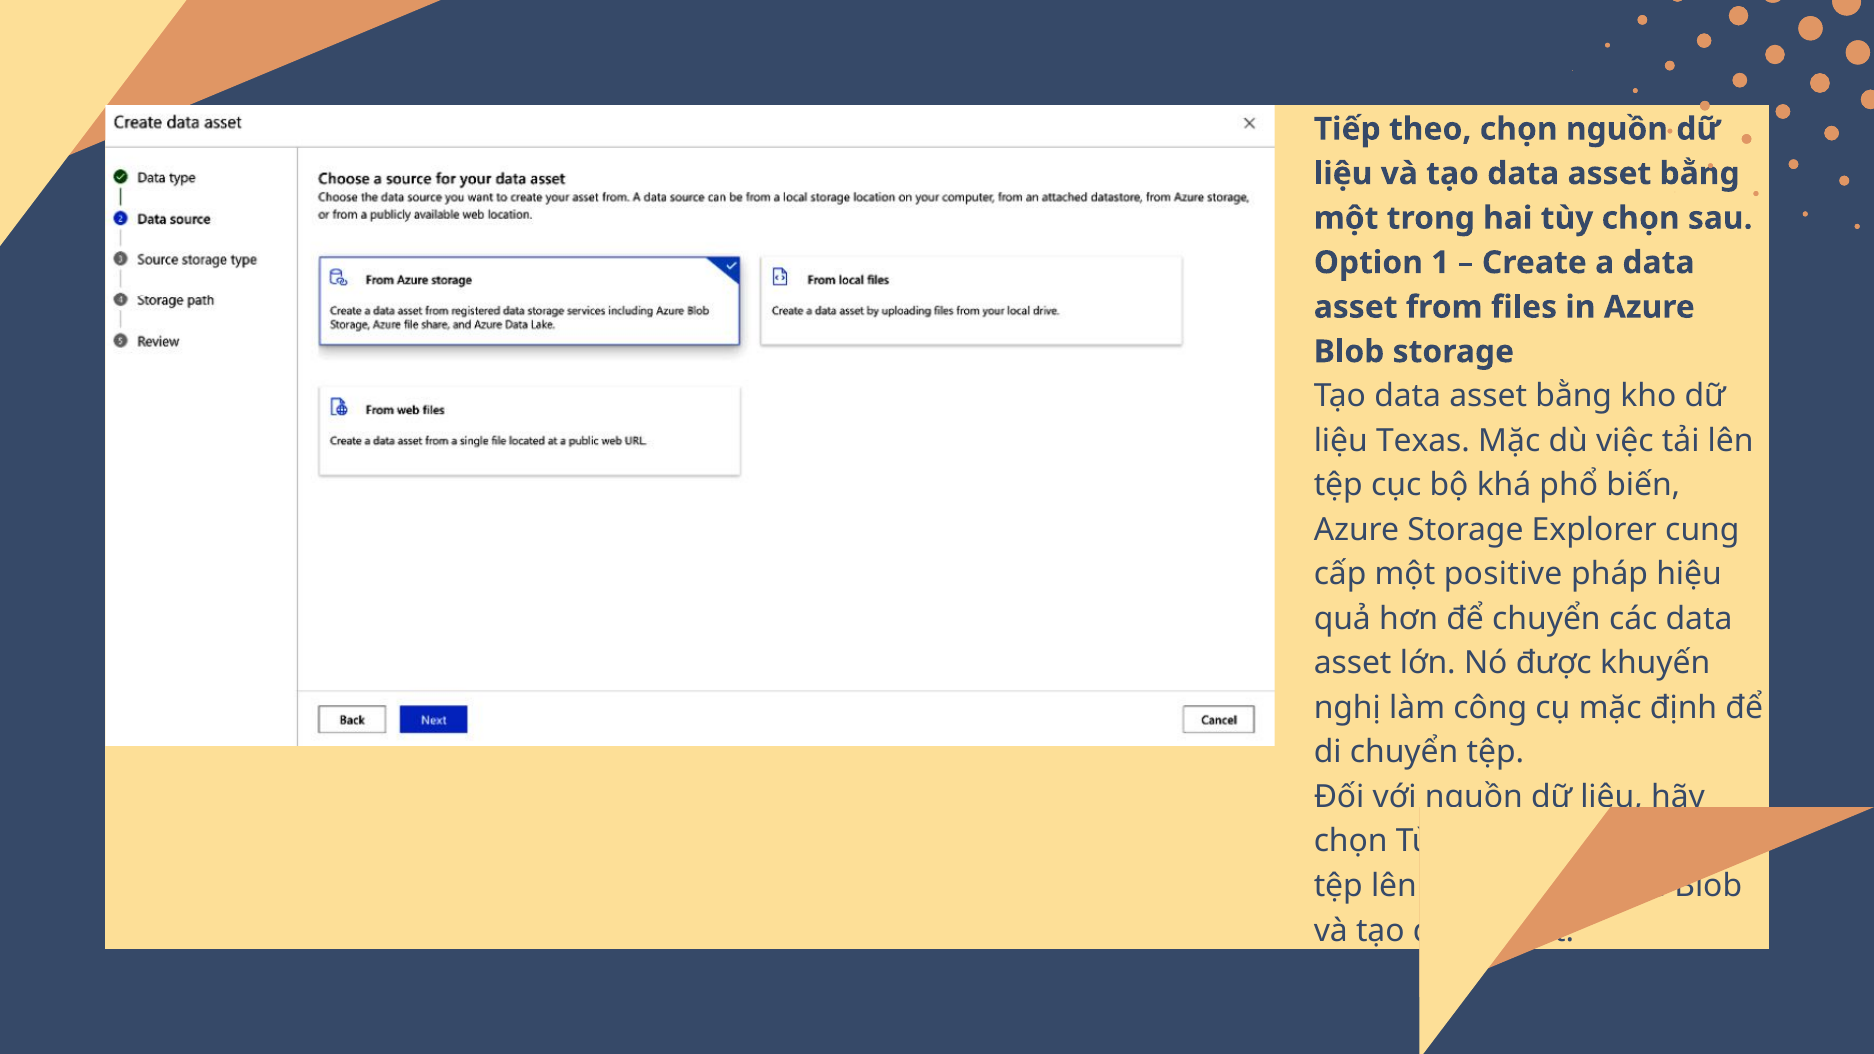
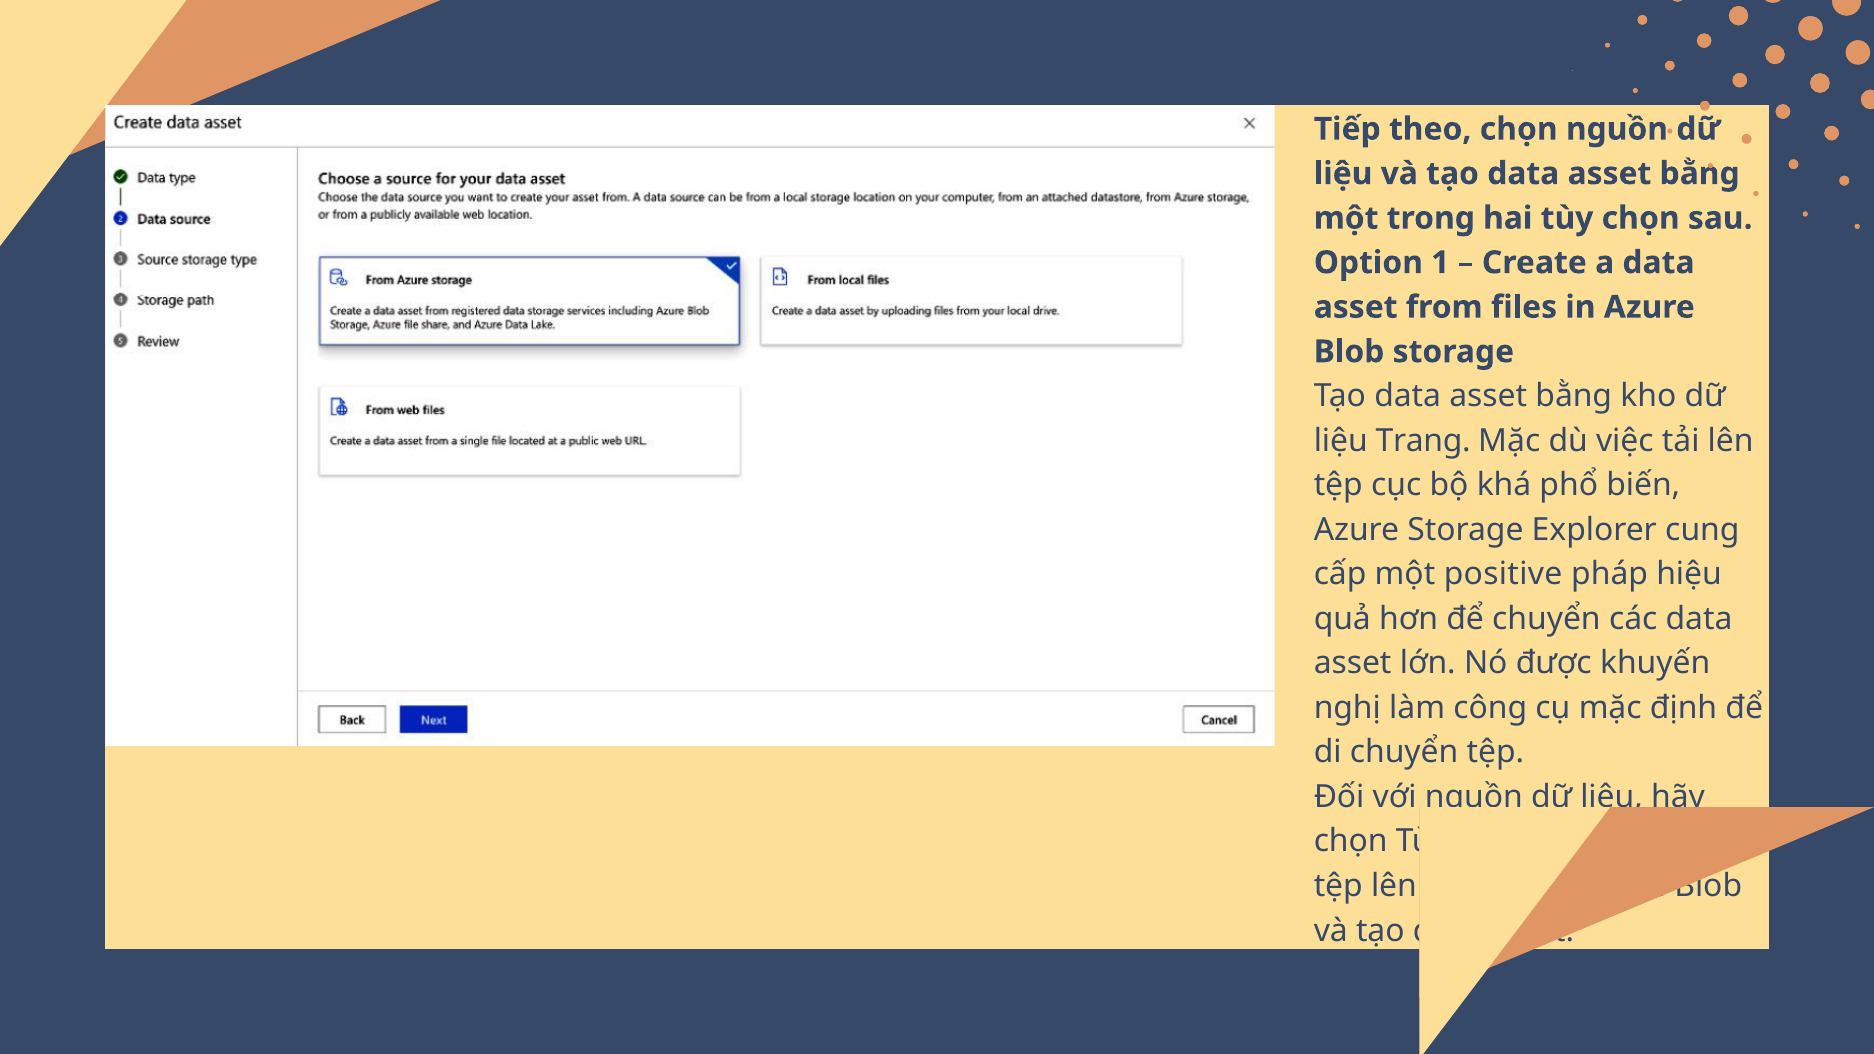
Texas: Texas -> Trang (1423, 441)
